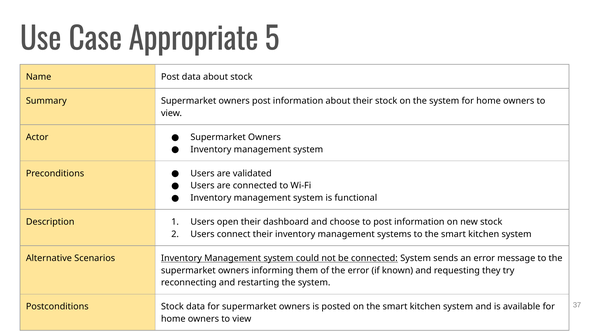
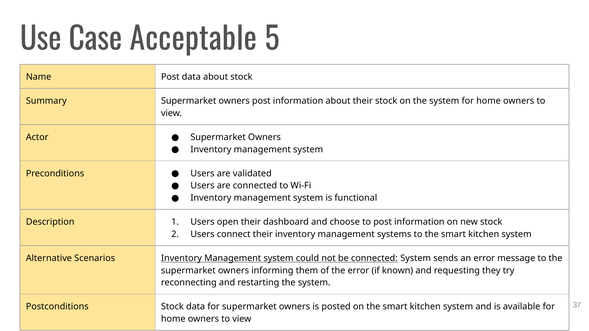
Appropriate: Appropriate -> Acceptable (193, 40)
